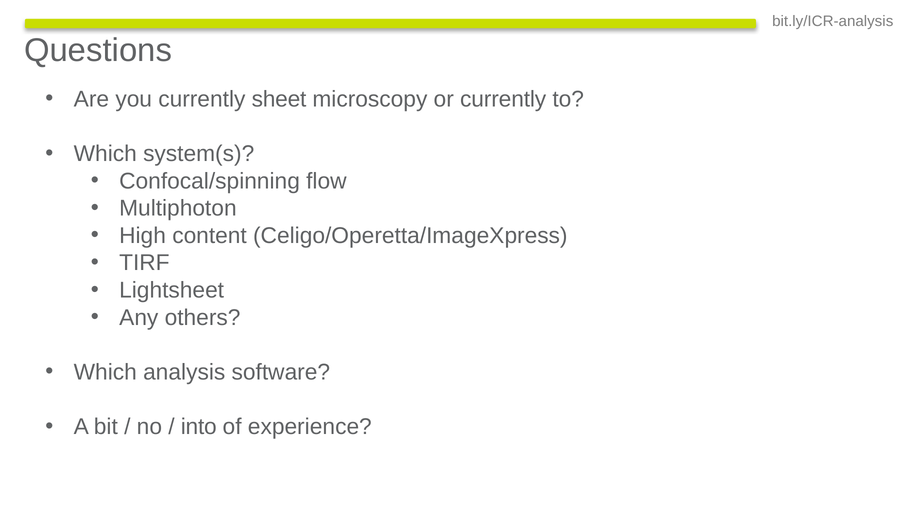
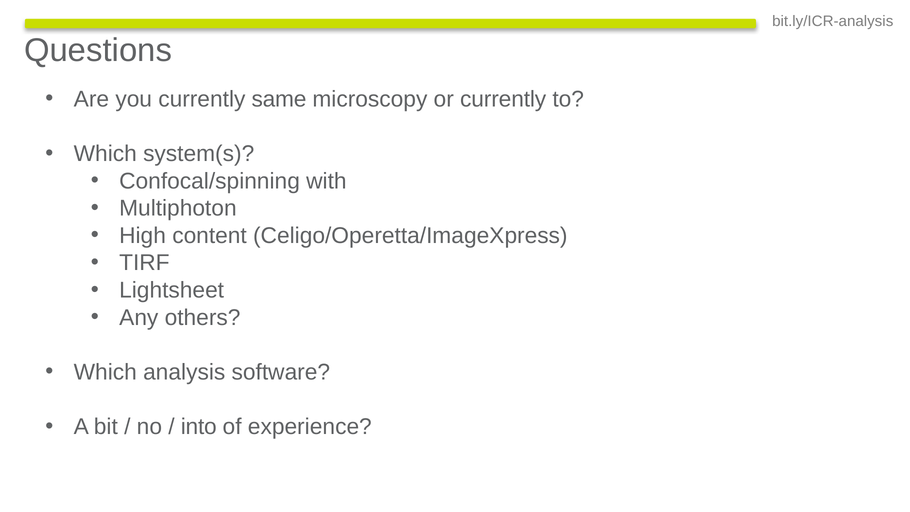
sheet: sheet -> same (279, 99)
flow: flow -> with (326, 181)
